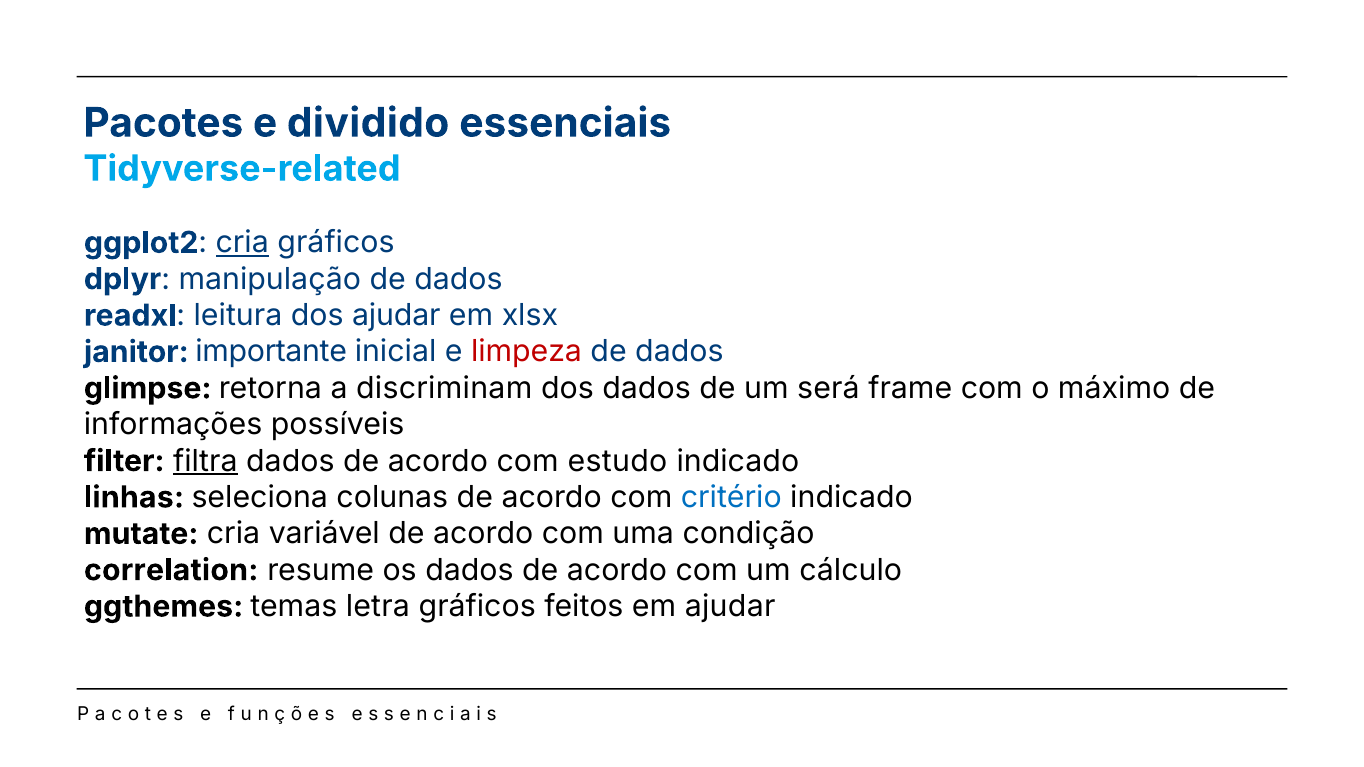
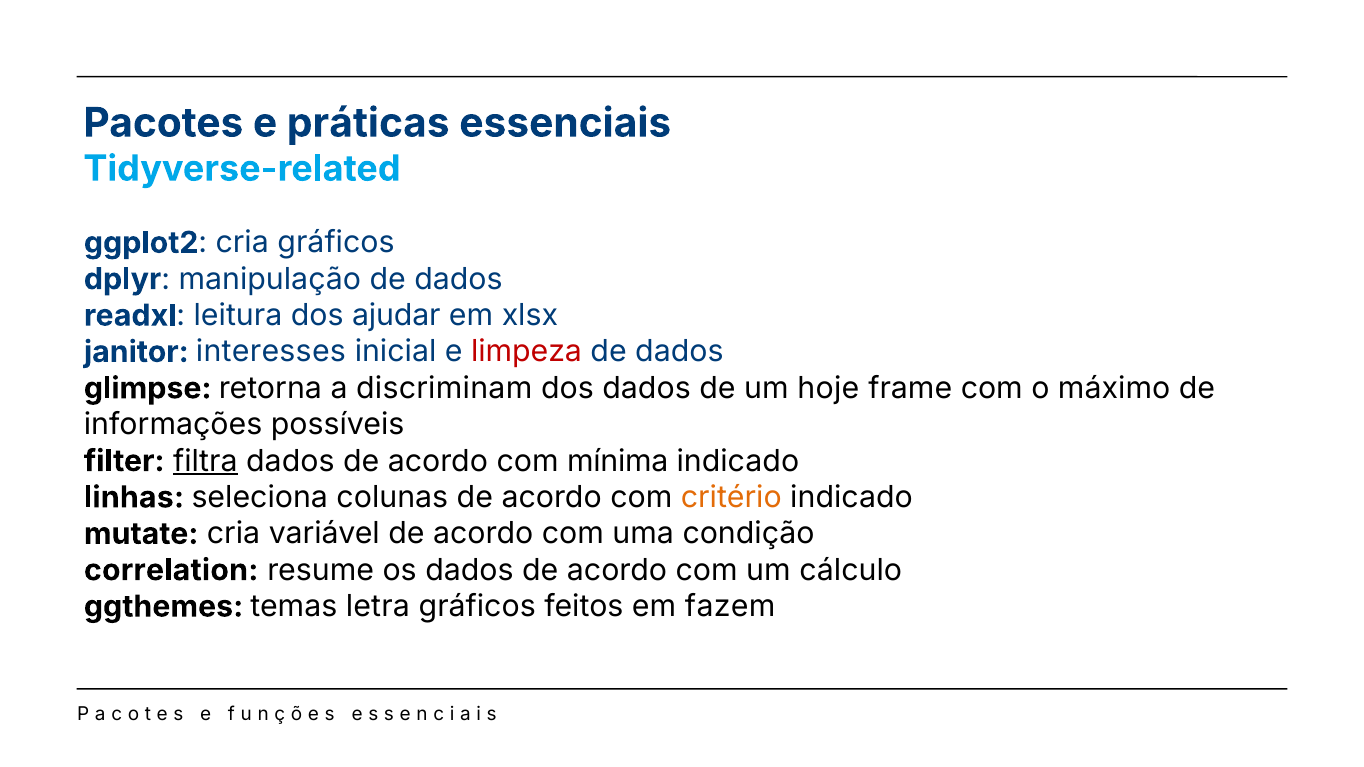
dividido: dividido -> práticas (368, 123)
cria underline: present -> none (242, 243)
importante: importante -> interesses (271, 352)
será: será -> hoje (828, 388)
estudo: estudo -> mínima (618, 461)
critério colour: blue -> orange (731, 498)
em ajudar: ajudar -> fazem (730, 607)
